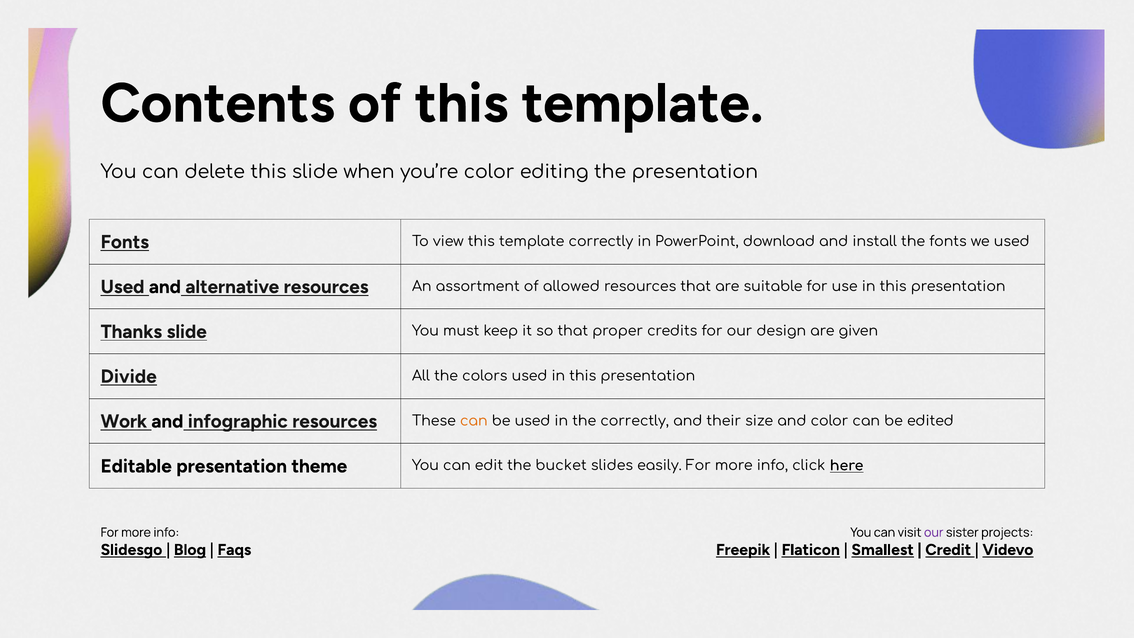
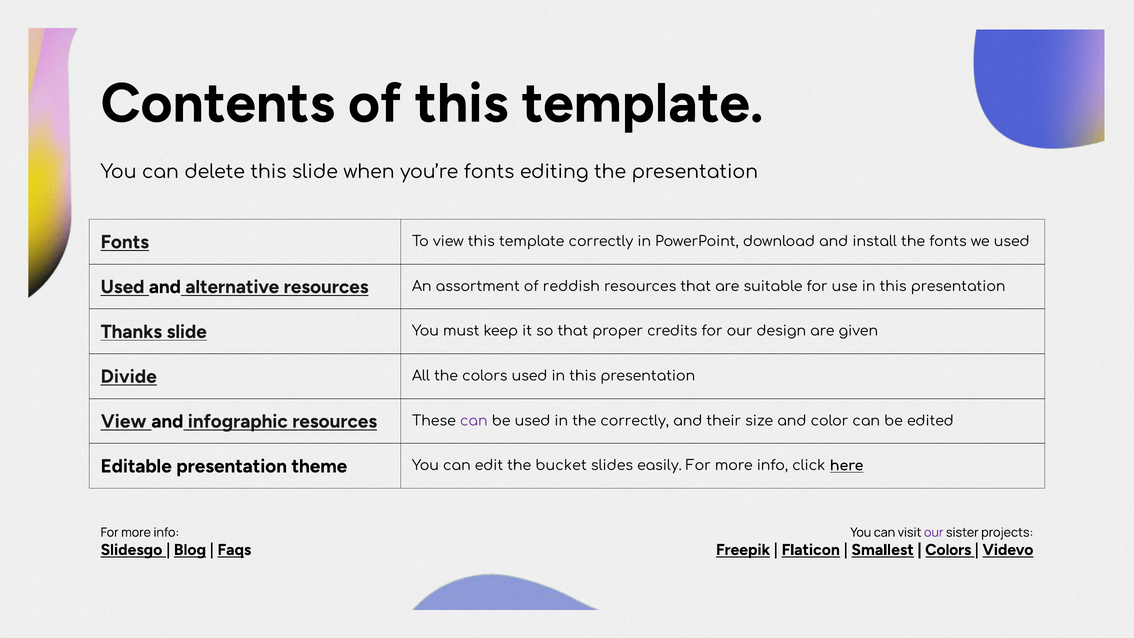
you’re color: color -> fonts (489, 172)
allowed: allowed -> reddish (571, 286)
Work: Work -> View (124, 421)
can colour: orange -> purple (474, 421)
Credit: Credit -> Colors (948, 550)
